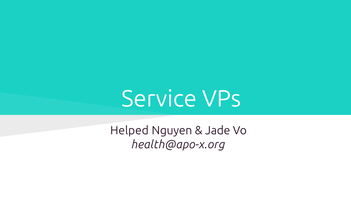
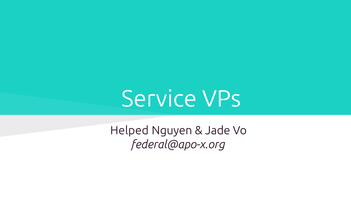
health@apo-x.org: health@apo-x.org -> federal@apo-x.org (178, 144)
